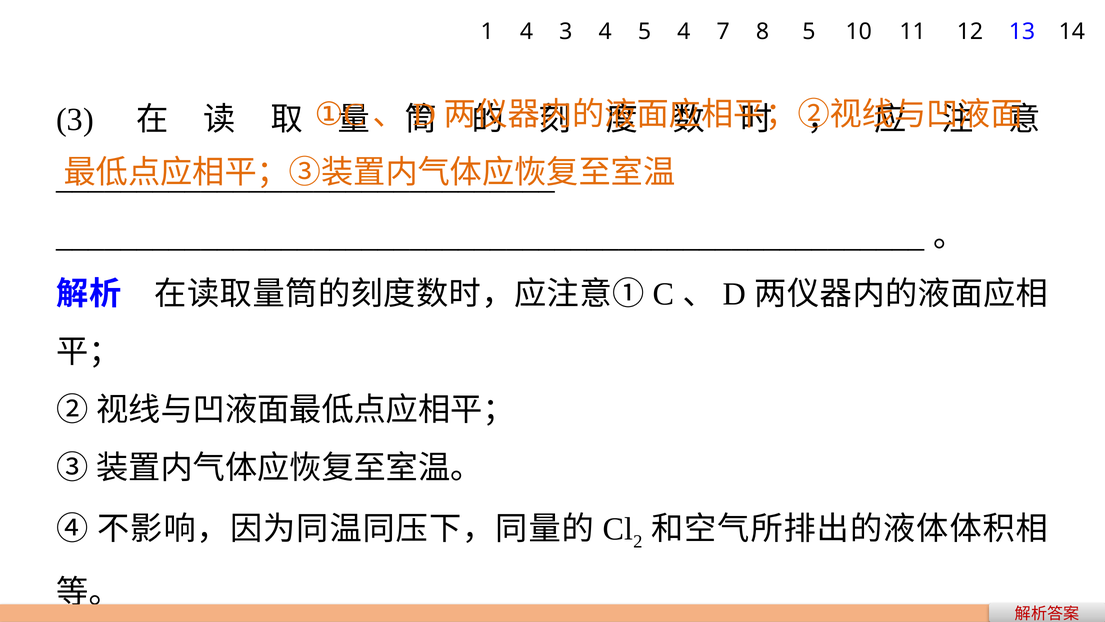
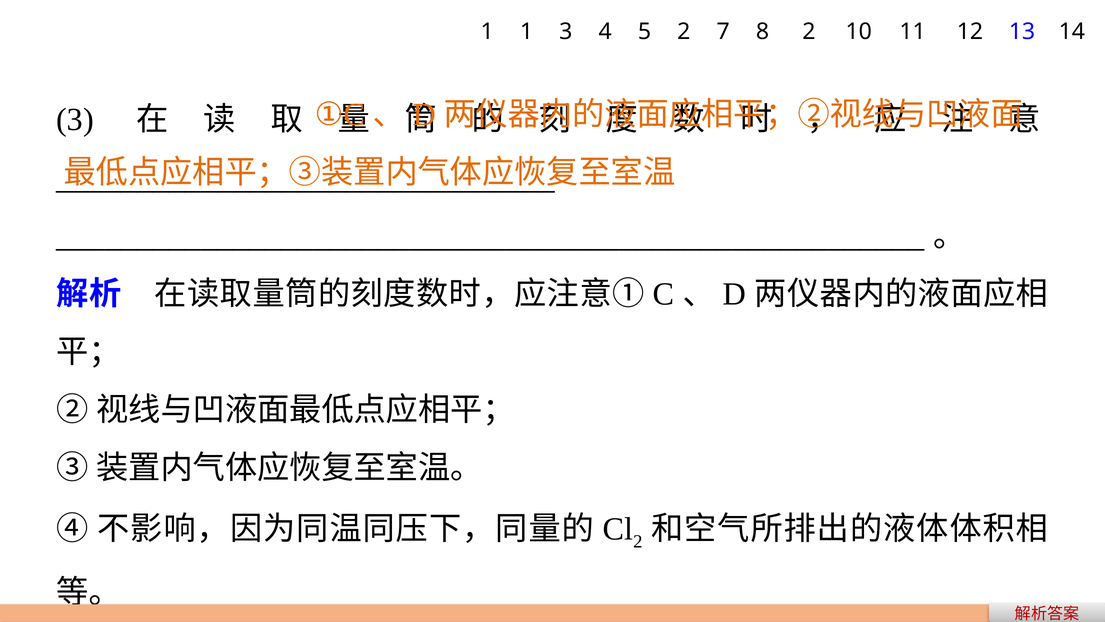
1 4: 4 -> 1 (526, 32)
5 4: 4 -> 2 (684, 32)
8 5: 5 -> 2 (809, 32)
